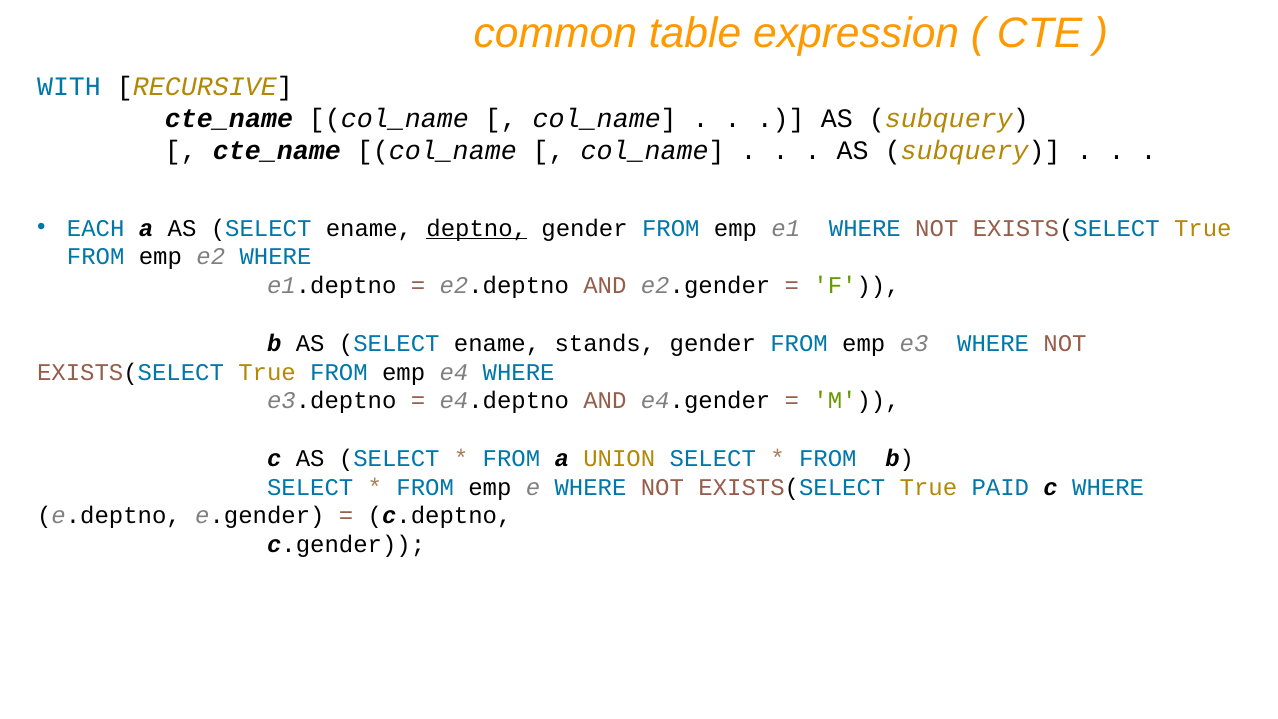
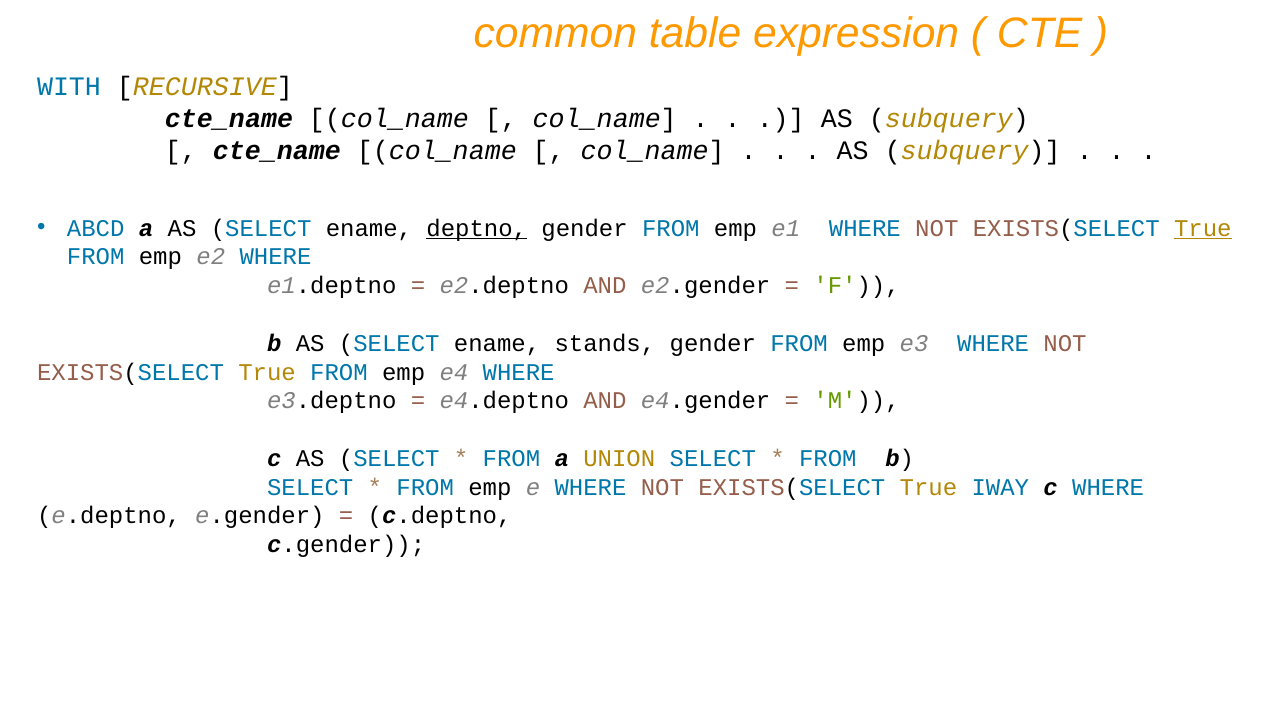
EACH: EACH -> ABCD (96, 228)
True underline: none -> present (1203, 228)
PAID: PAID -> IWAY (1000, 487)
